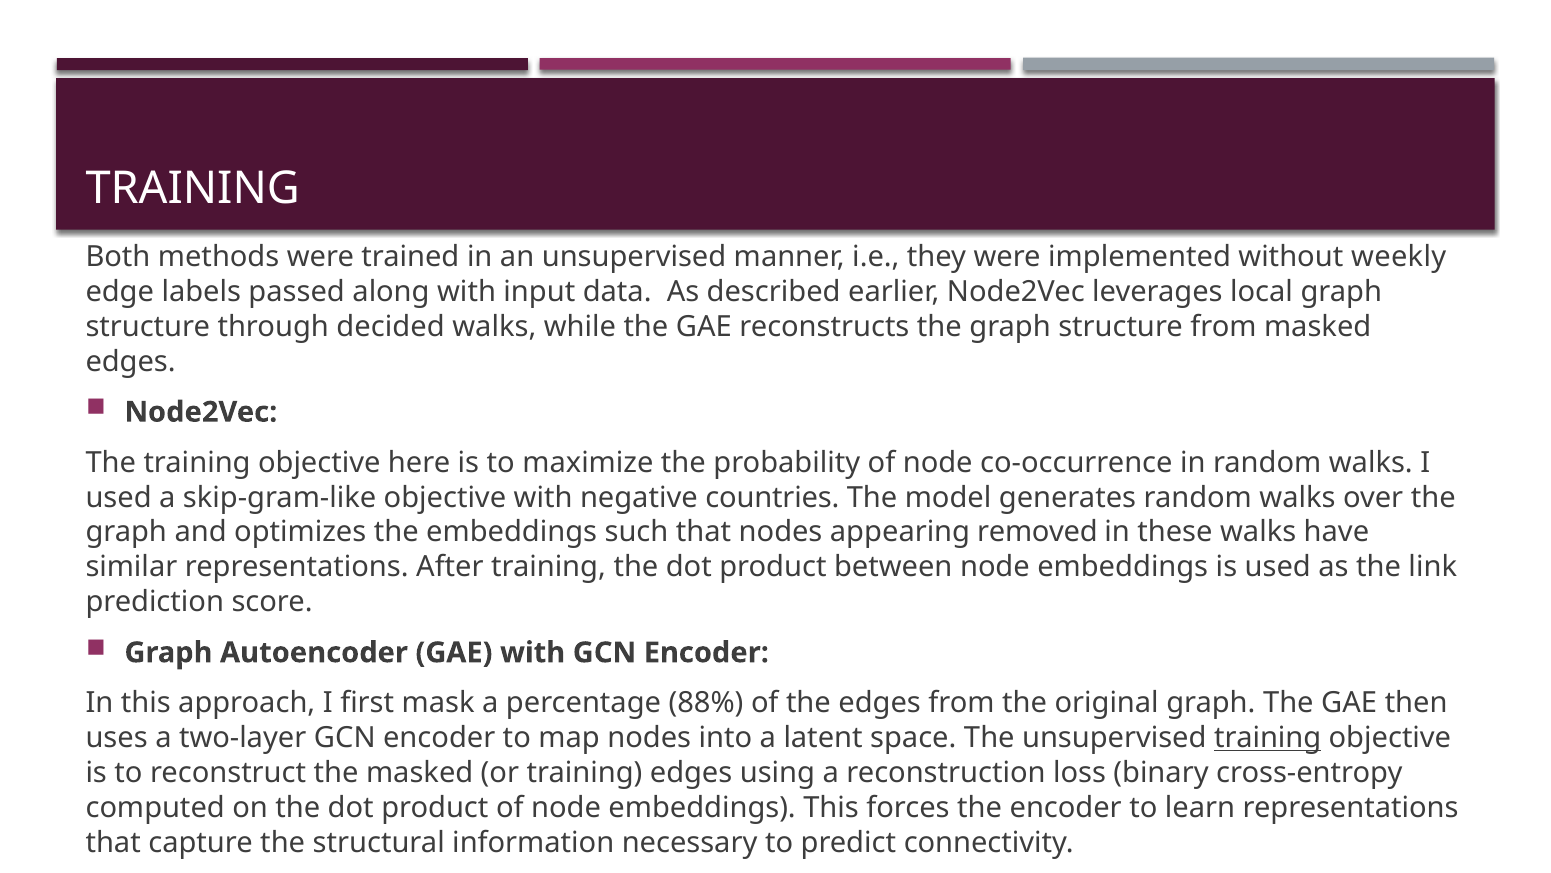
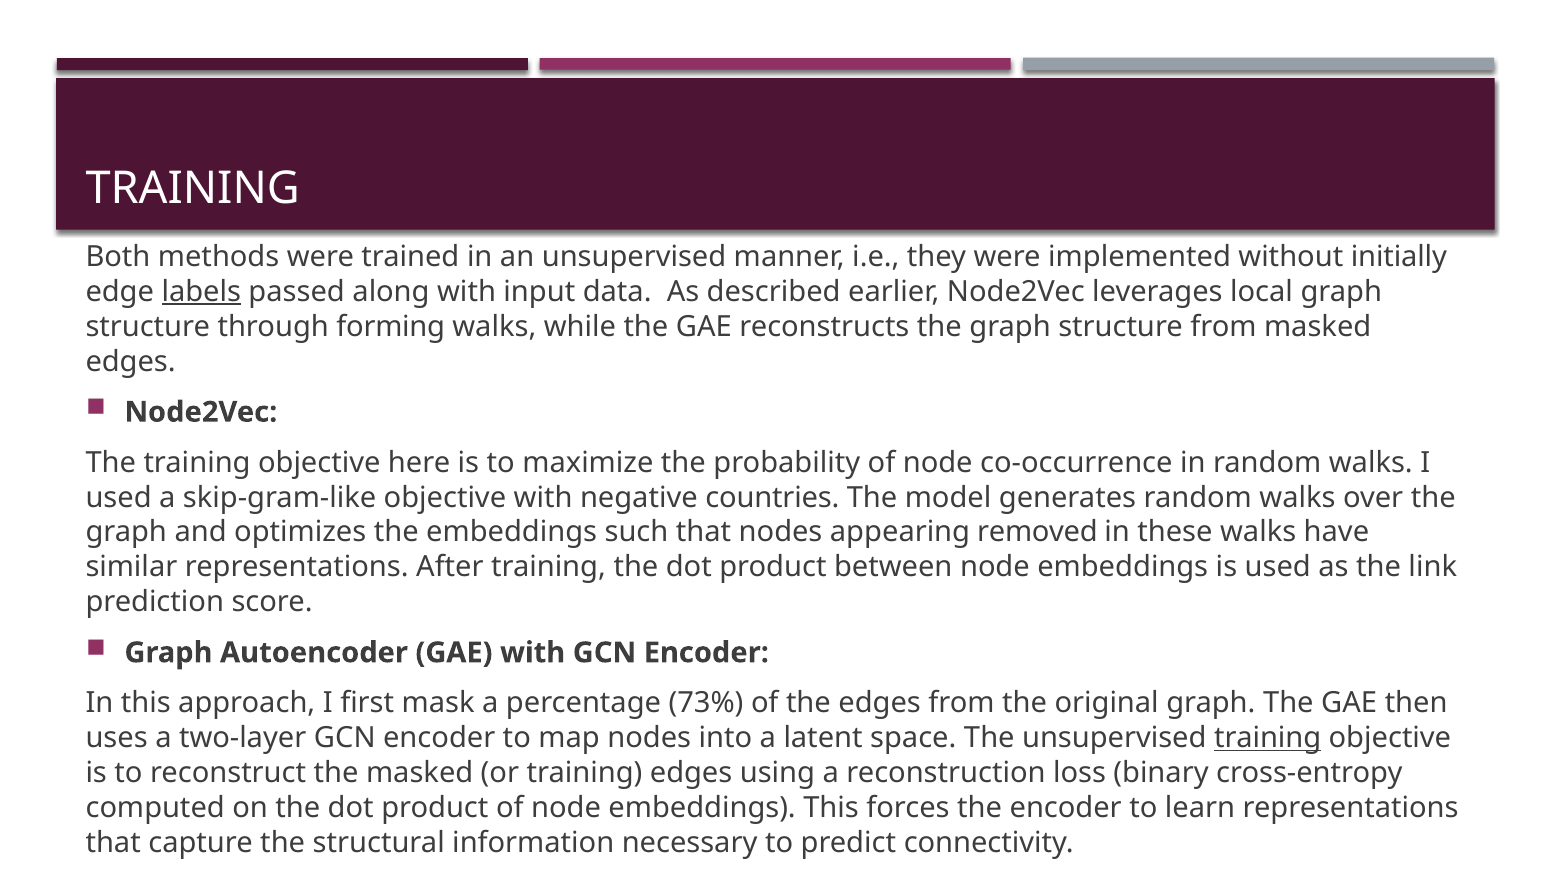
weekly: weekly -> initially (1399, 257)
labels underline: none -> present (201, 292)
decided: decided -> forming (391, 327)
88%: 88% -> 73% (706, 703)
